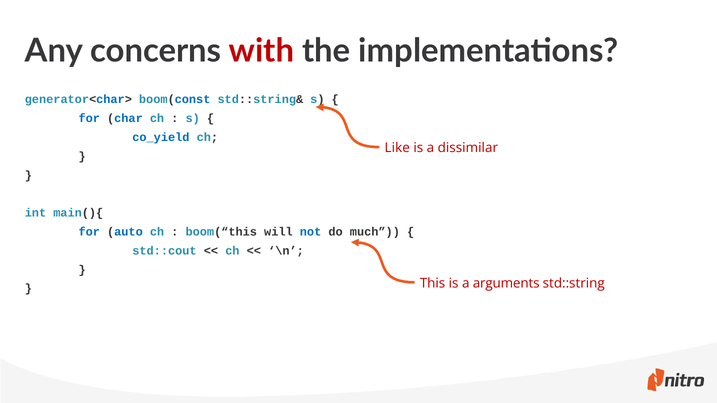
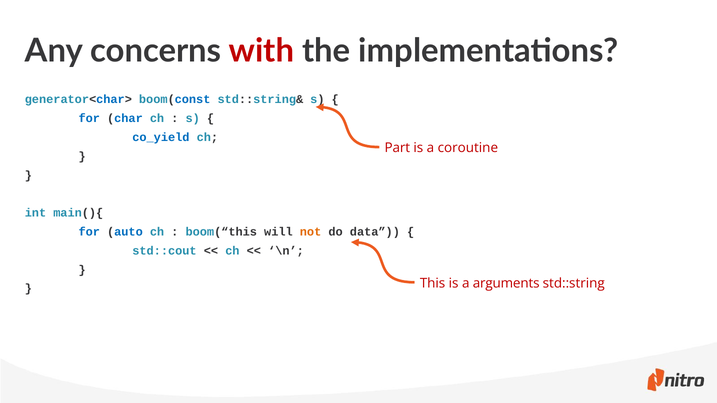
Like: Like -> Part (397, 148)
dissimilar: dissimilar -> coroutine (468, 148)
not colour: blue -> orange (311, 232)
much: much -> data (375, 232)
